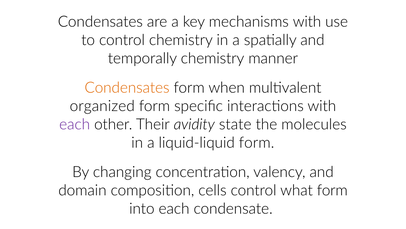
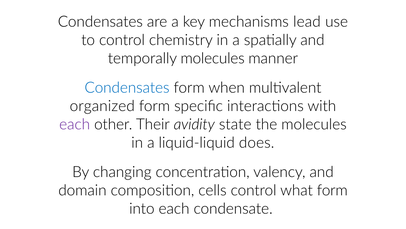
mechanisms with: with -> lead (307, 22)
temporally chemistry: chemistry -> molecules (213, 58)
Condensates colour: orange -> blue (127, 87)
liquid-liquid form: form -> does (257, 142)
